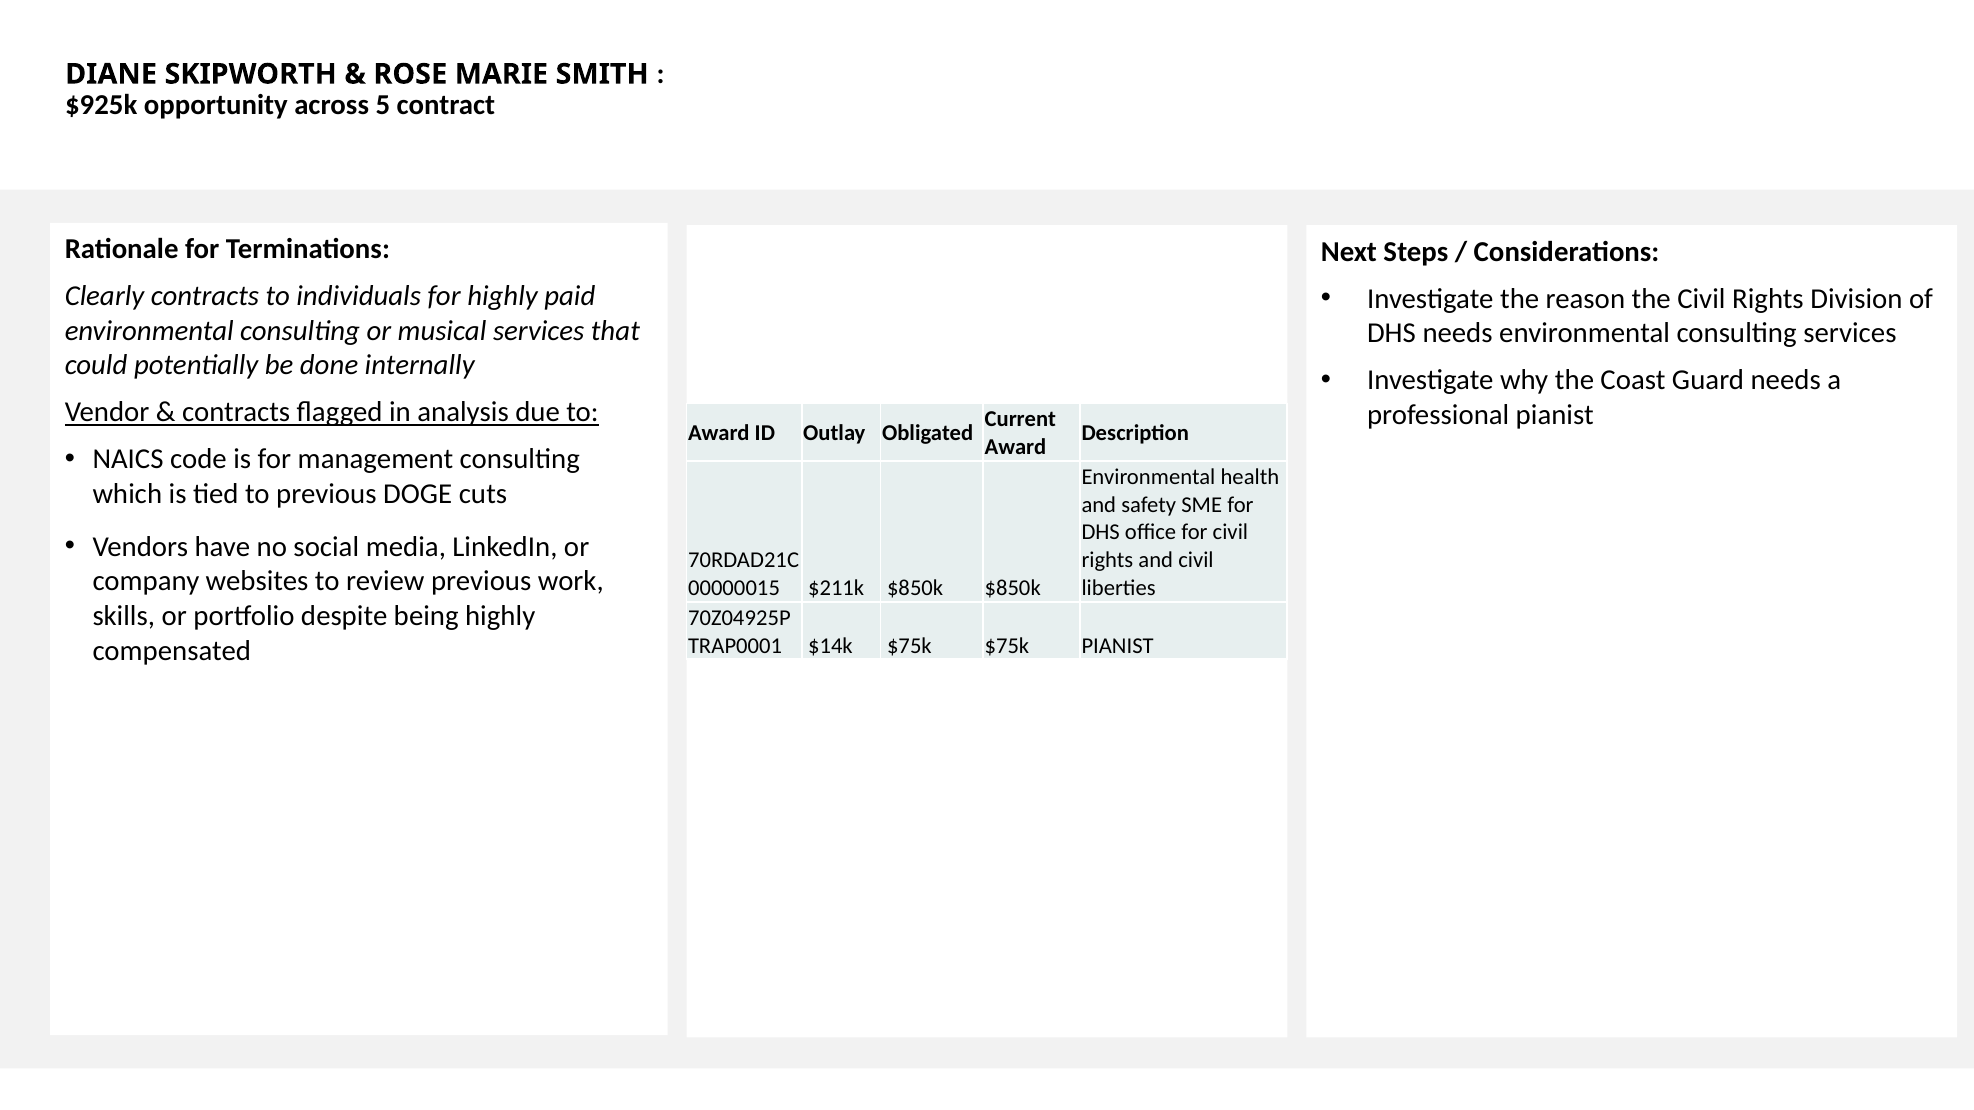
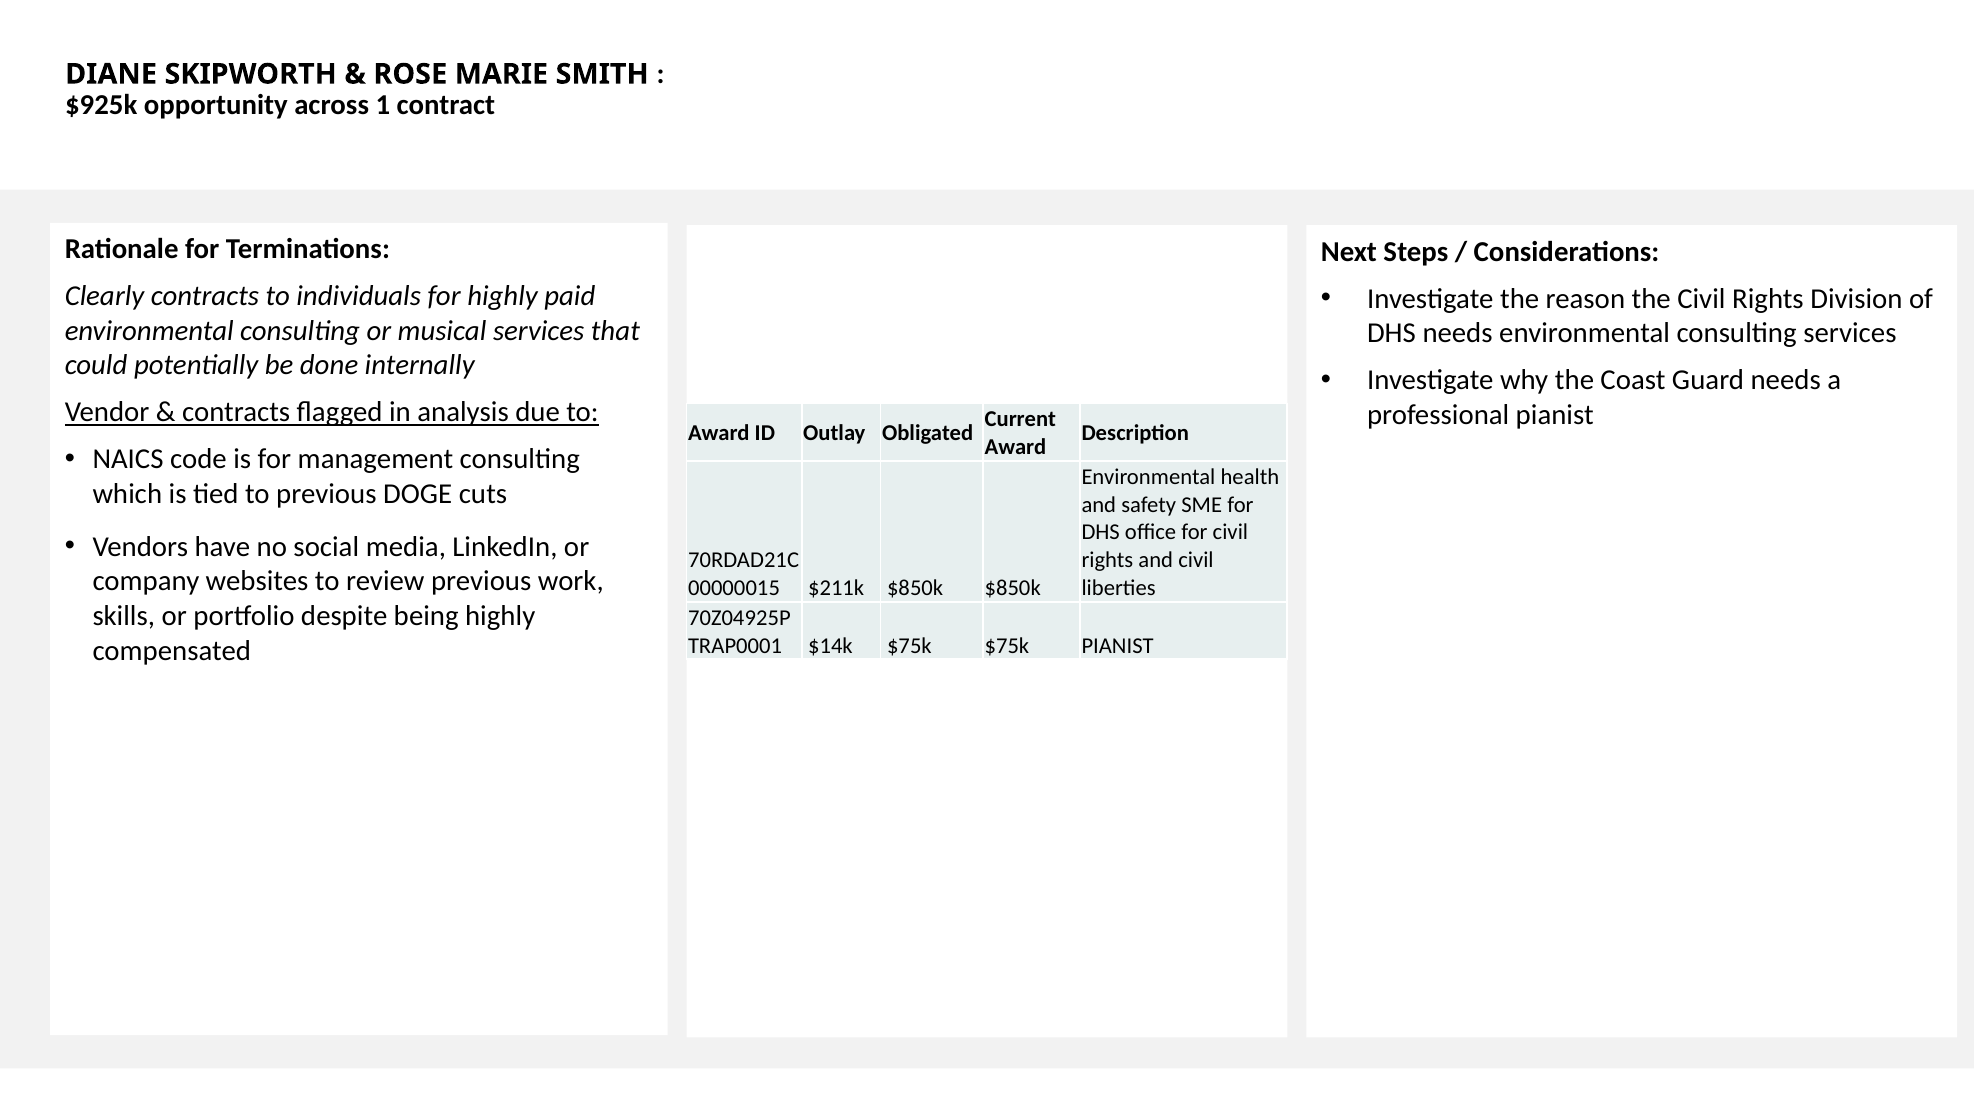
5: 5 -> 1 (383, 105)
